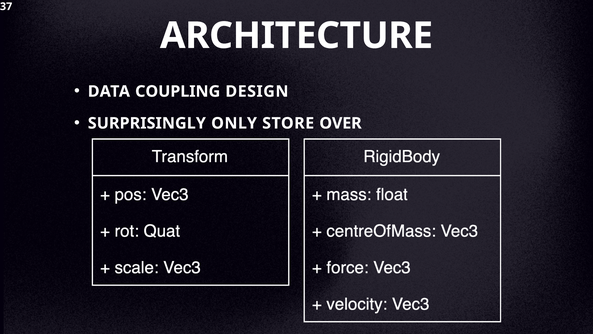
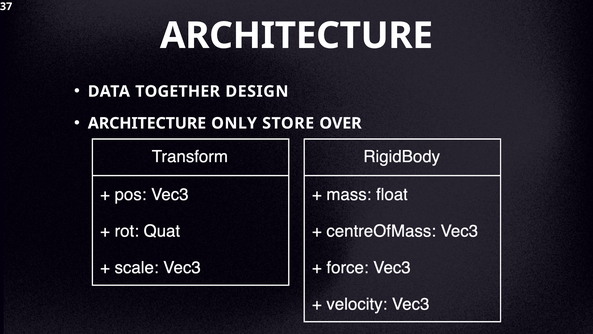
COUPLING: COUPLING -> TOGETHER (178, 91)
SURPRISINGLY: SURPRISINGLY -> ARCHITECTURE (147, 123)
